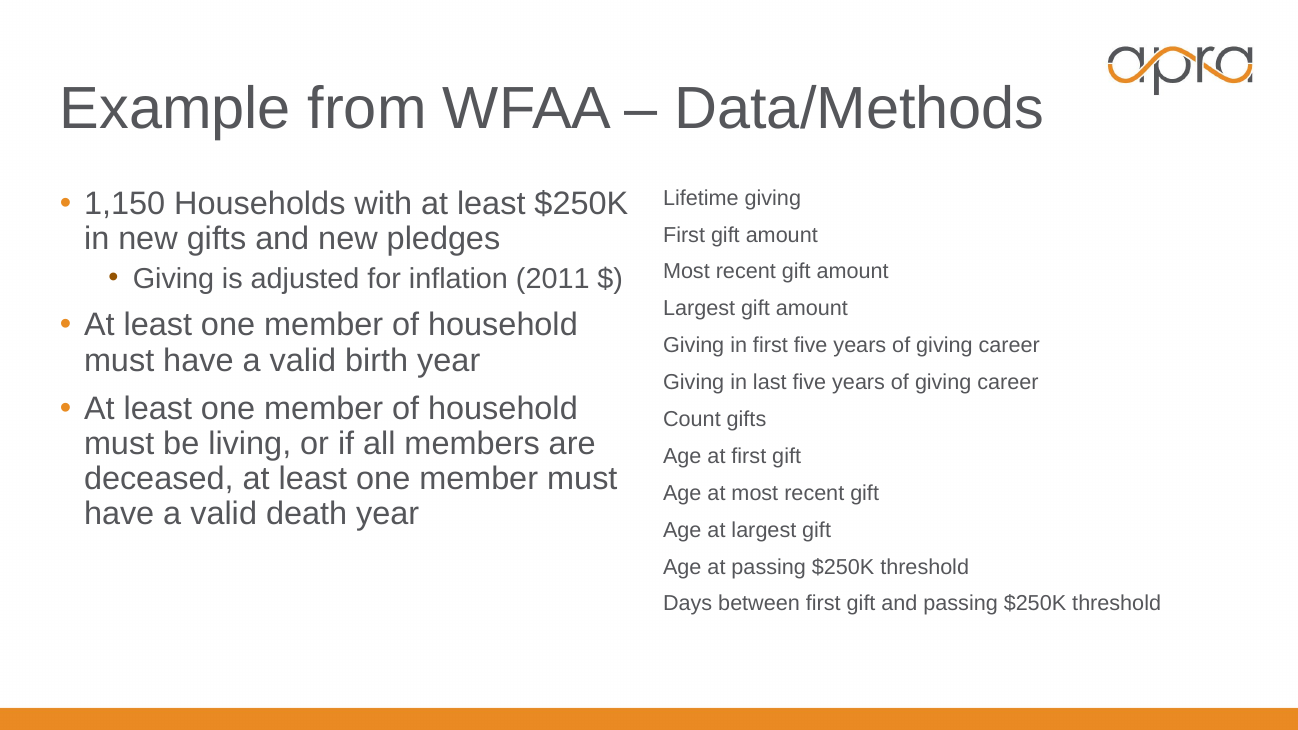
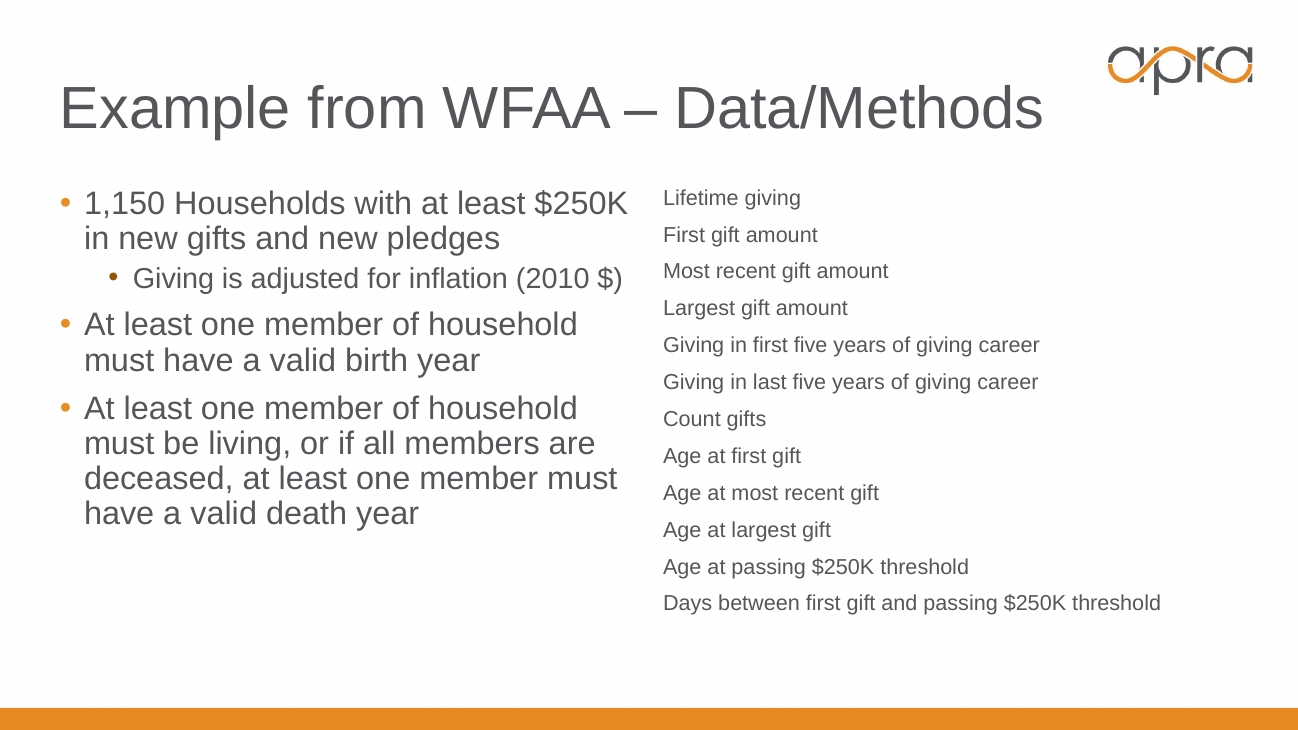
2011: 2011 -> 2010 (553, 279)
